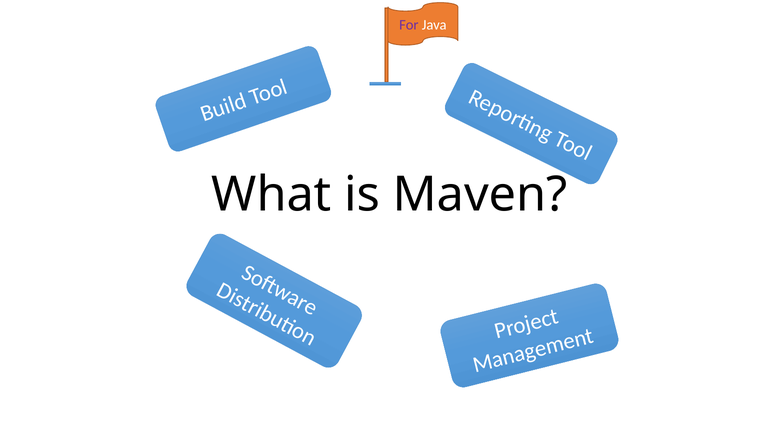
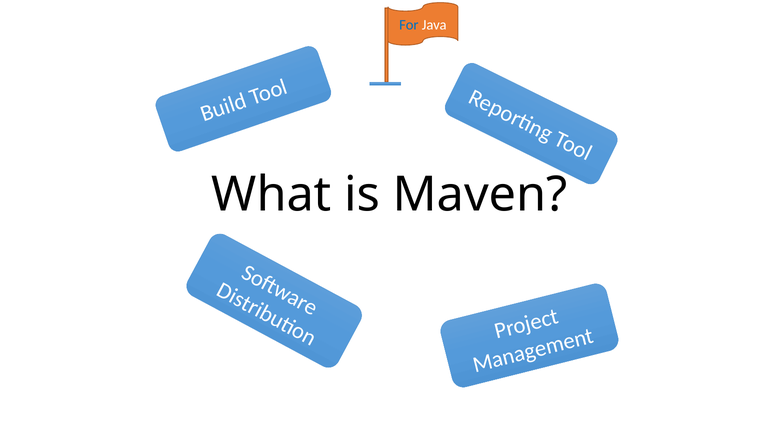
For colour: purple -> blue (409, 25)
